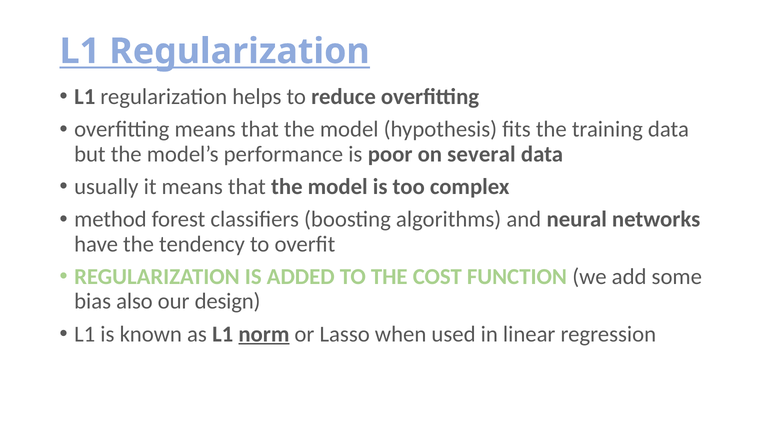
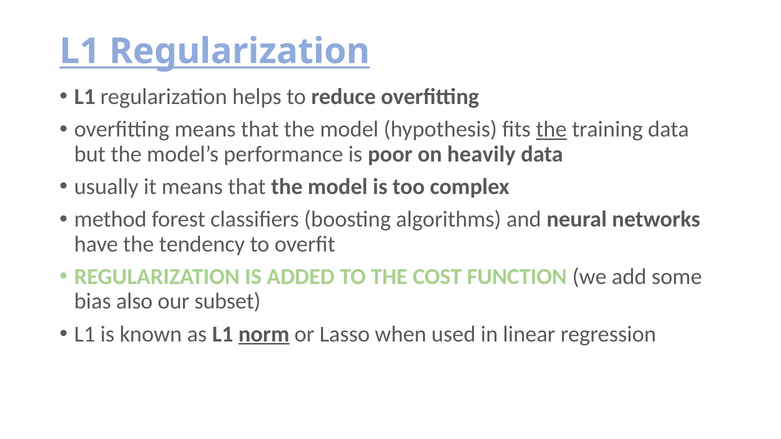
the underline: none -> present (551, 130)
several: several -> heavily (481, 154)
design: design -> subset (228, 302)
